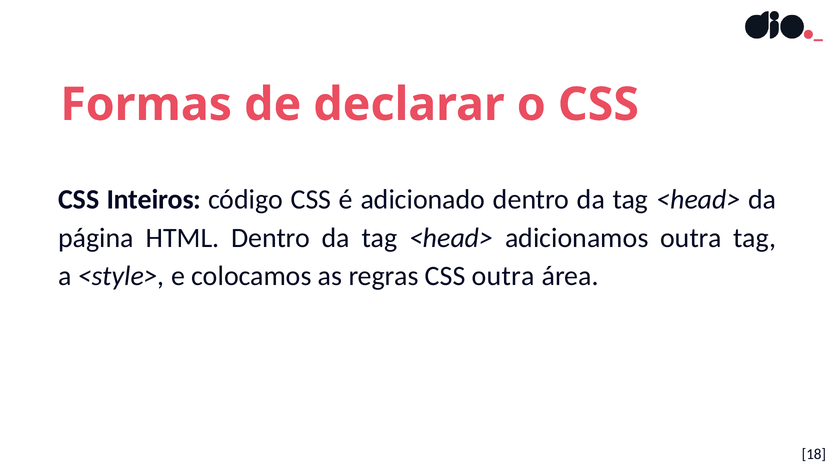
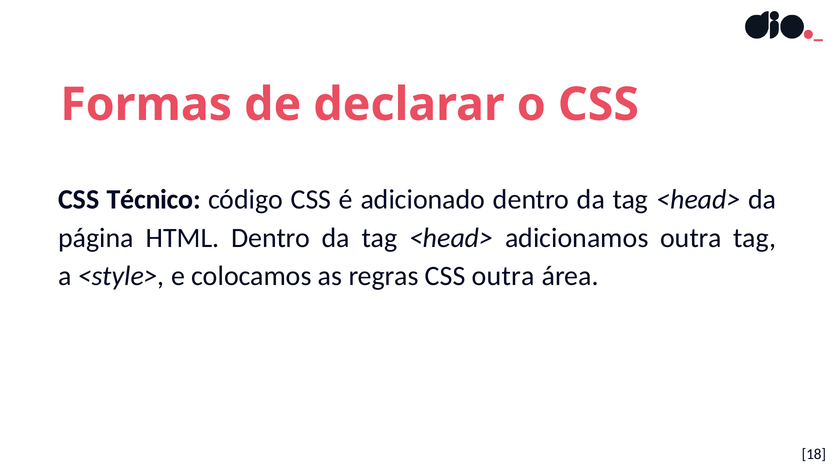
Inteiros: Inteiros -> Técnico (154, 199)
